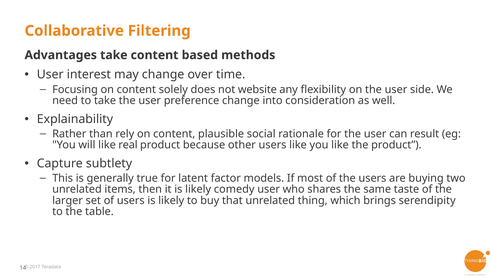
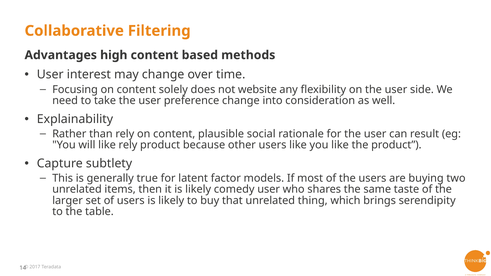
Advantages take: take -> high (114, 55)
like real: real -> rely (128, 145)
